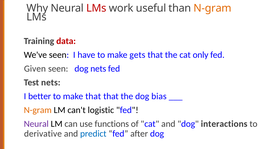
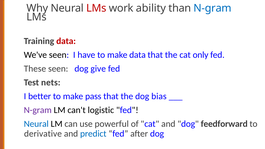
useful: useful -> ability (151, 8)
N-gram colour: orange -> blue (213, 8)
make gets: gets -> data (138, 55)
Given: Given -> These (35, 69)
dog nets: nets -> give (98, 69)
make that: that -> pass (93, 96)
N-gram colour: orange -> purple (38, 110)
Neural colour: purple -> blue (36, 124)
functions: functions -> powerful (112, 124)
interactions: interactions -> feedforward (224, 124)
